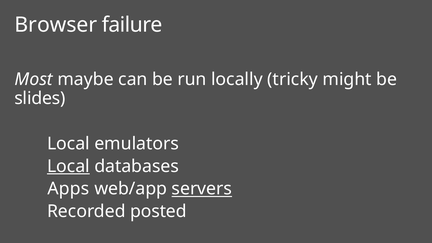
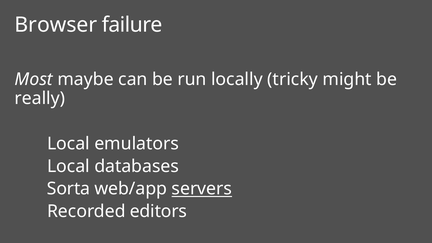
slides: slides -> really (40, 98)
Local underline: present -> none (68, 166)
Apps: Apps -> Sorta (68, 189)
posted: posted -> editors (158, 211)
